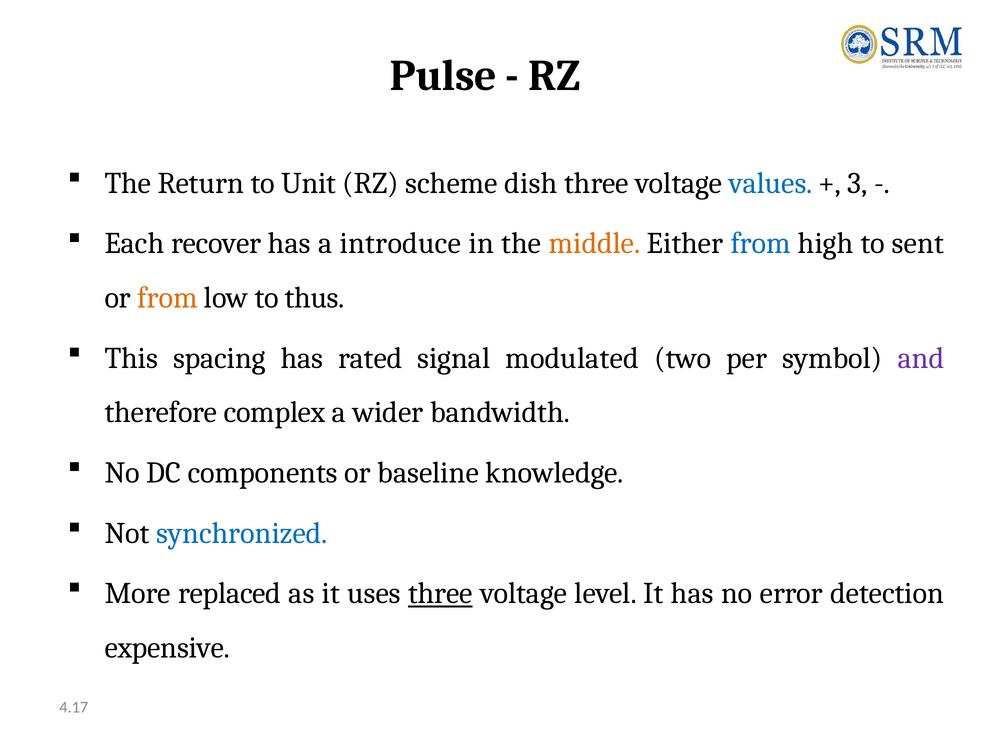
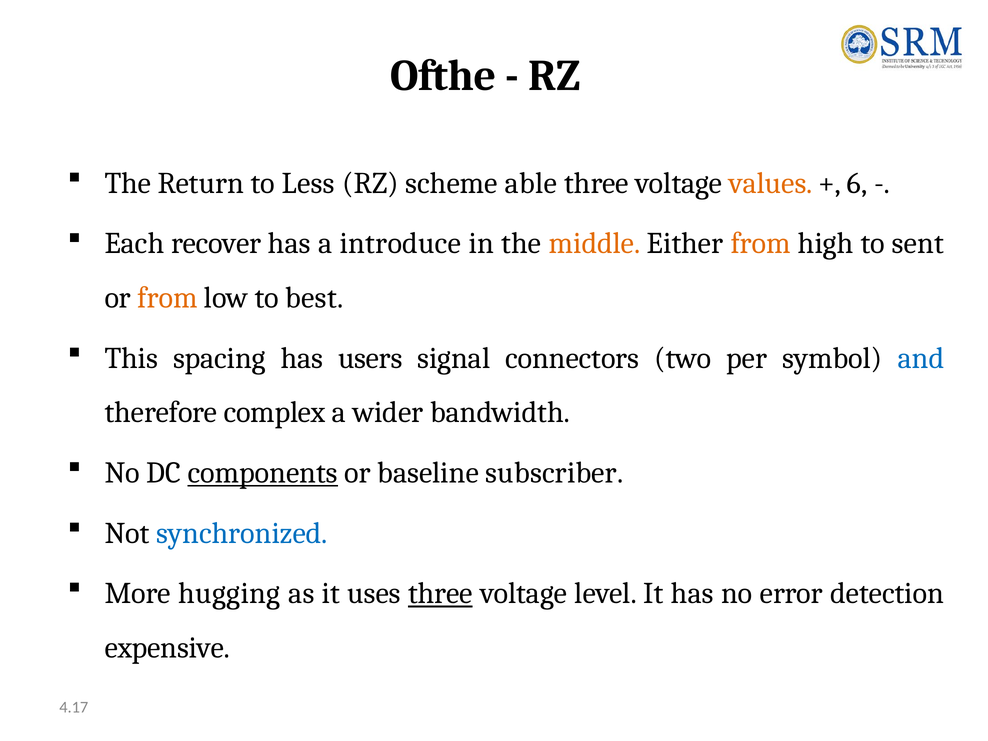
Pulse: Pulse -> Ofthe (443, 76)
Unit: Unit -> Less (308, 183)
dish: dish -> able (531, 183)
values colour: blue -> orange (771, 183)
3: 3 -> 6 (857, 183)
from colour: blue -> orange (761, 244)
thus: thus -> best (314, 298)
rated: rated -> users (370, 358)
modulated: modulated -> connectors (572, 358)
and colour: purple -> blue (921, 358)
components underline: none -> present (263, 473)
knowledge: knowledge -> subscriber (554, 473)
replaced: replaced -> hugging (229, 593)
